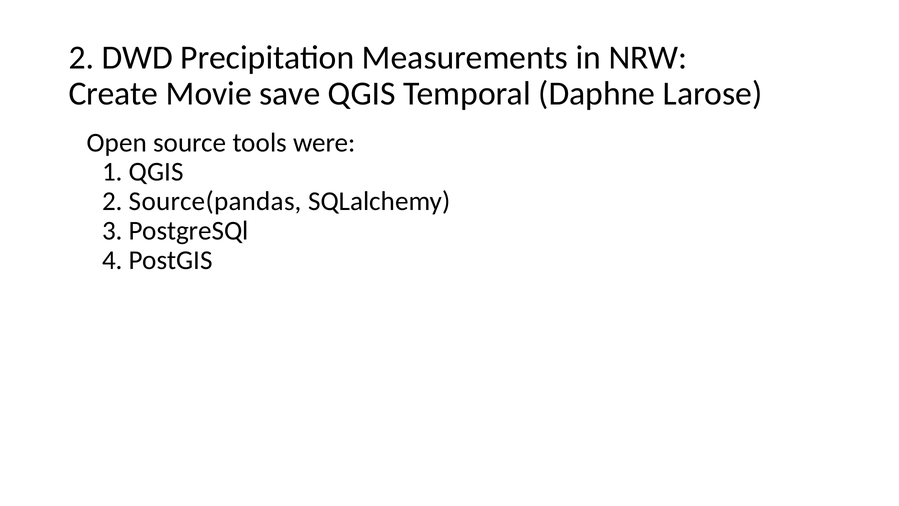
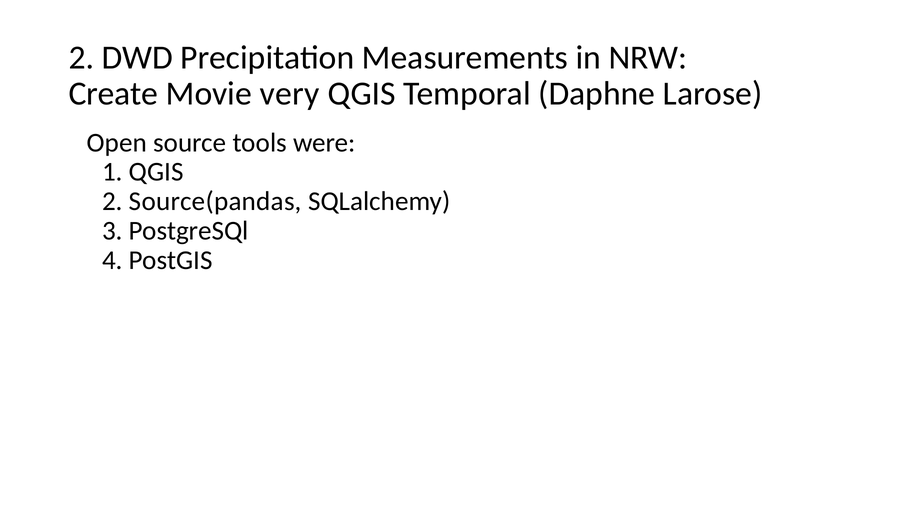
save: save -> very (290, 94)
